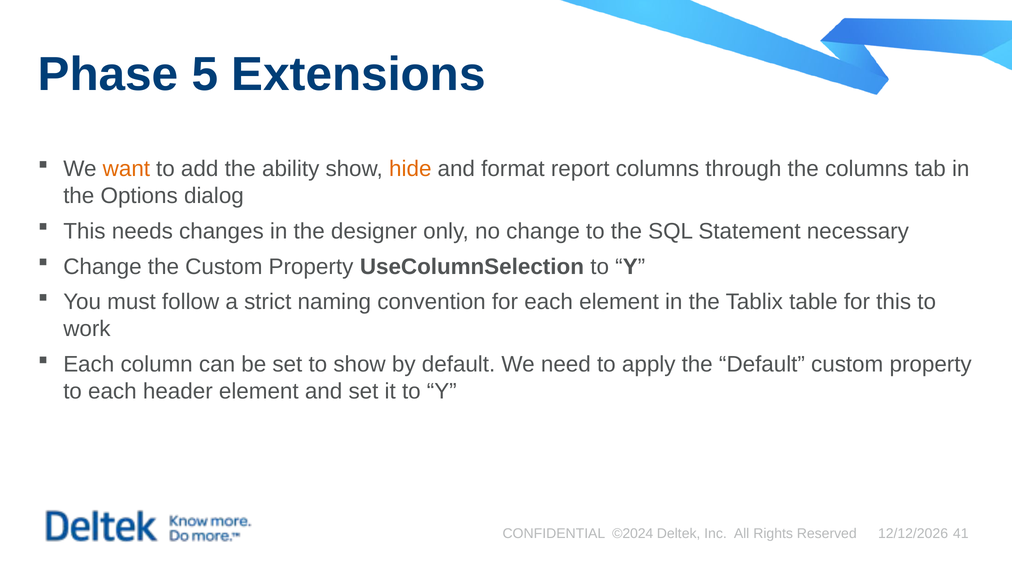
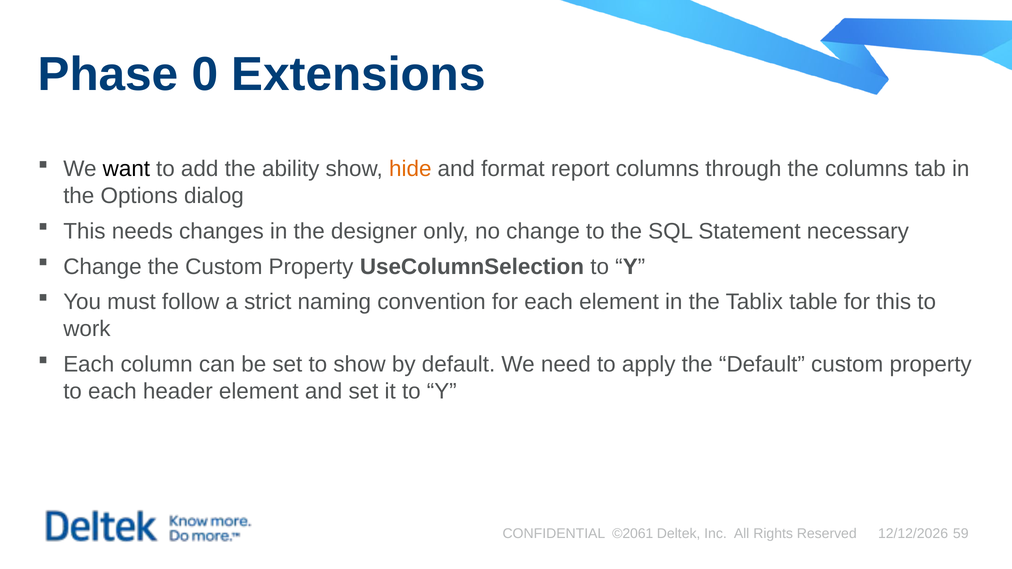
5: 5 -> 0 (205, 75)
want colour: orange -> black (126, 169)
©2024: ©2024 -> ©2061 (633, 534)
41: 41 -> 59 (961, 534)
